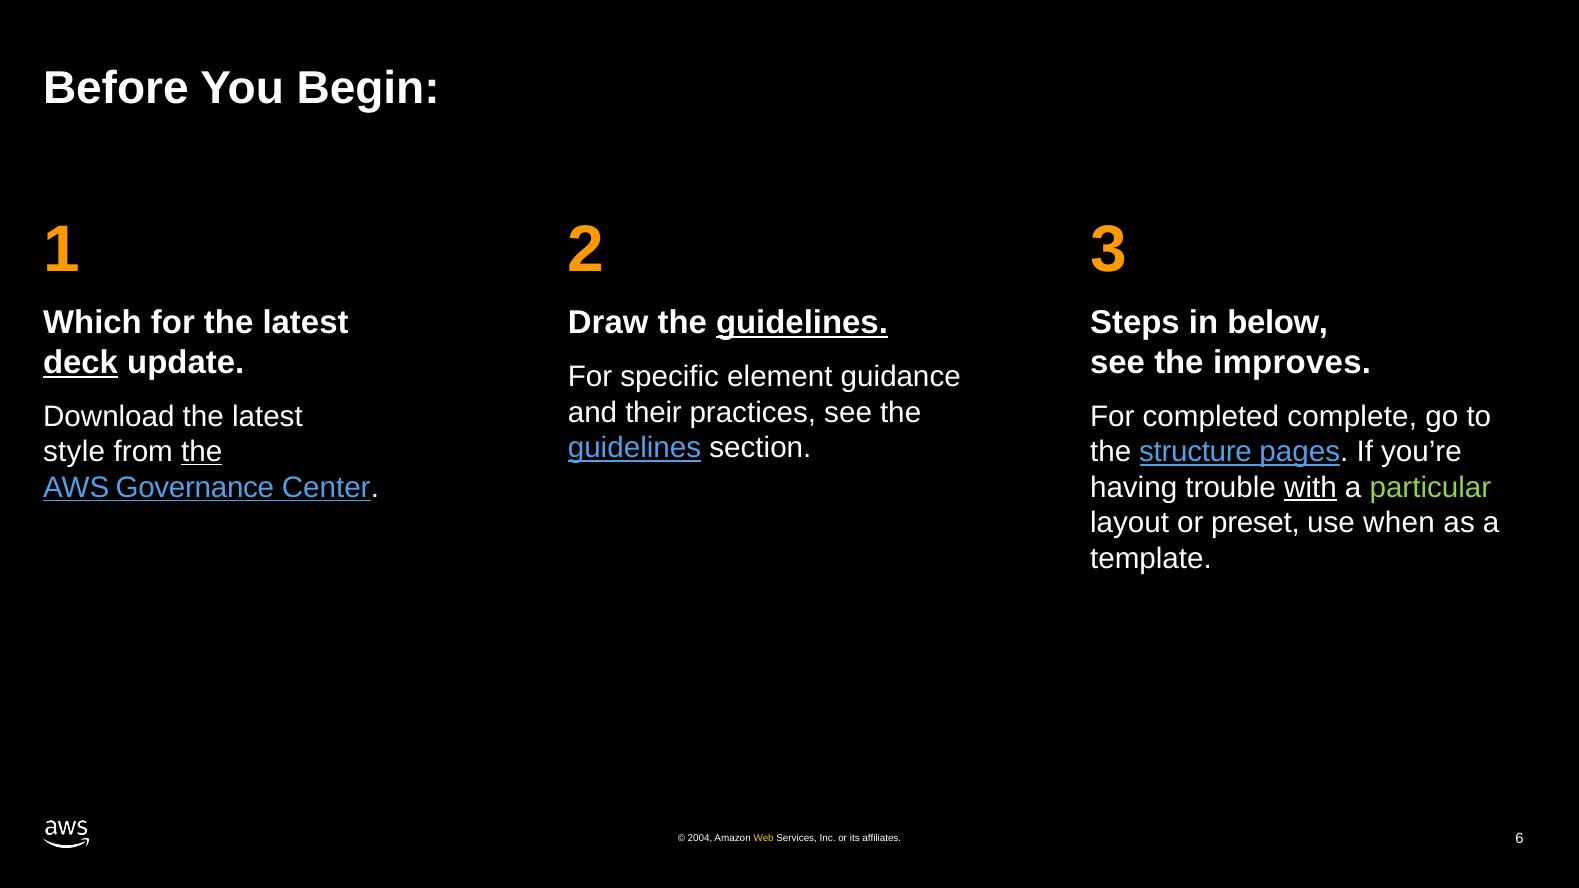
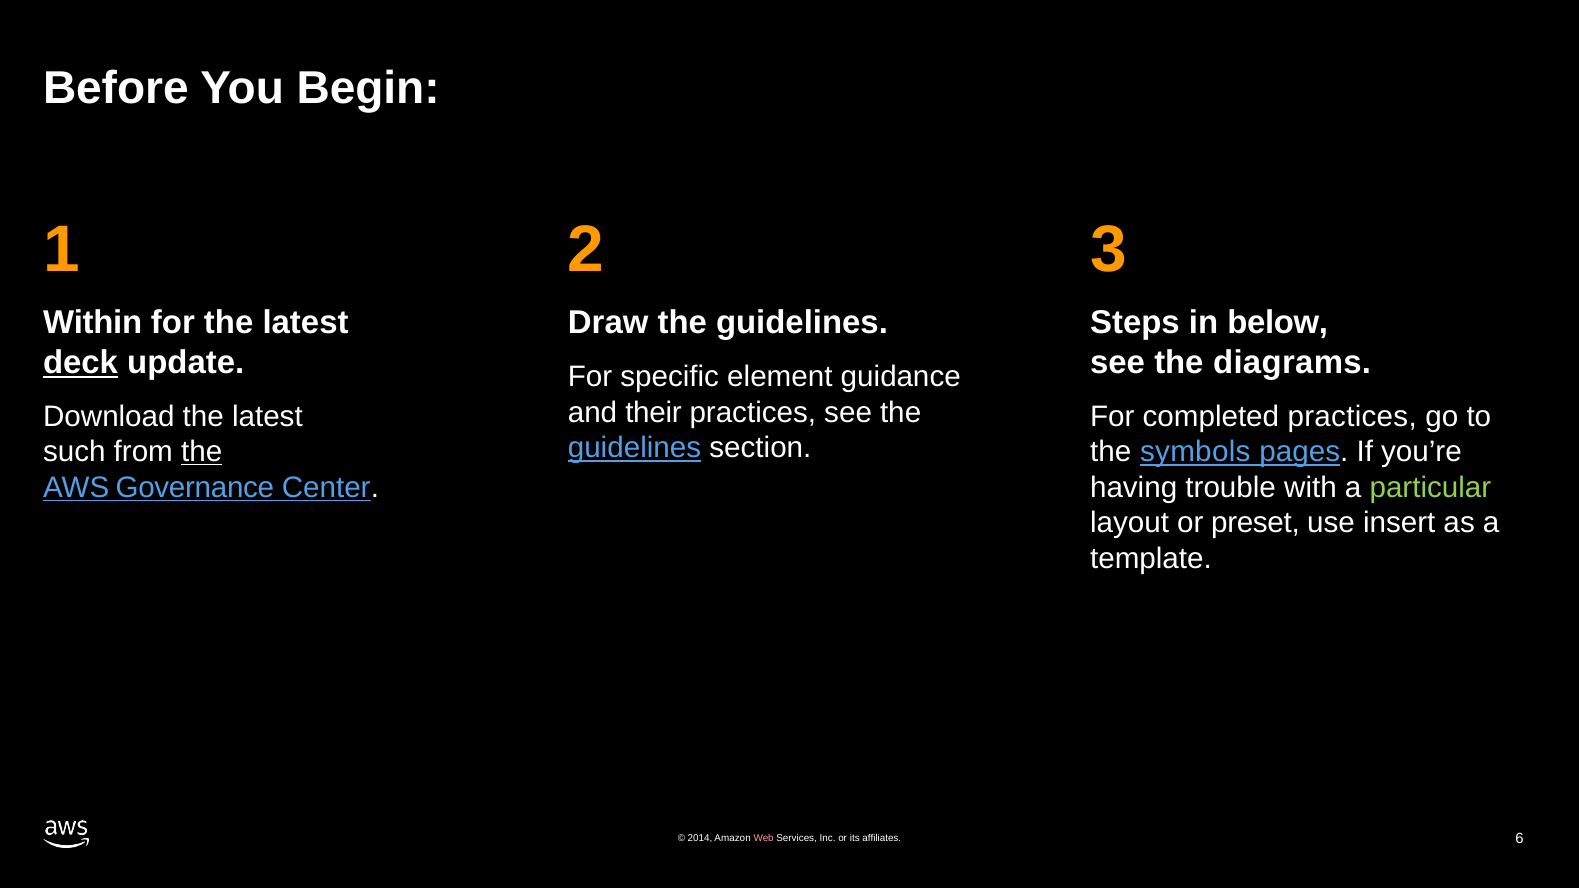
Which: Which -> Within (93, 323)
guidelines underline: present -> none (802, 323)
improves: improves -> diagrams (1292, 363)
completed complete: complete -> practices (1352, 416)
style: style -> such (74, 452)
structure: structure -> symbols (1195, 452)
with underline: present -> none (1310, 487)
when: when -> insert (1399, 523)
2004: 2004 -> 2014 (700, 839)
Web colour: yellow -> pink (764, 839)
